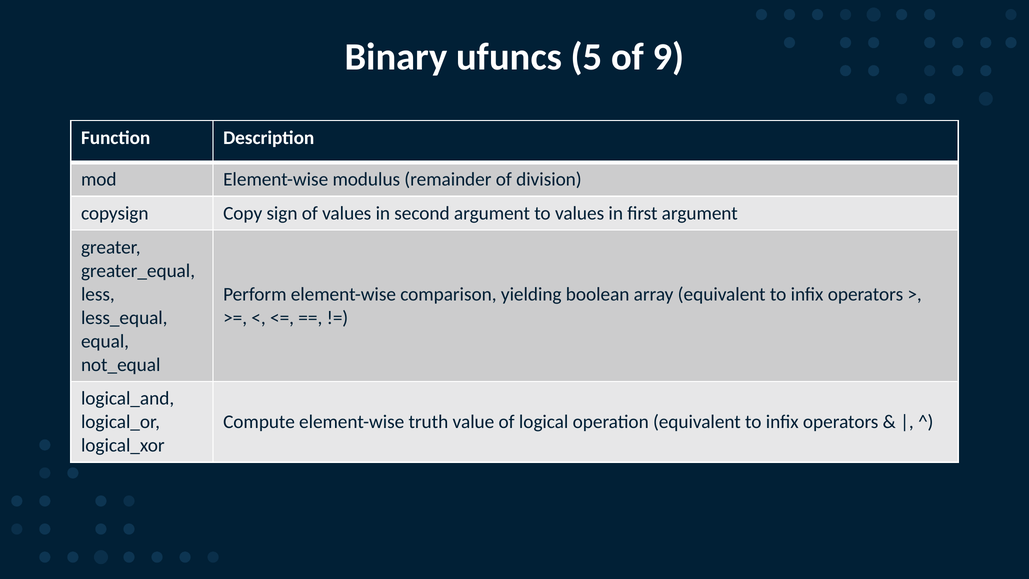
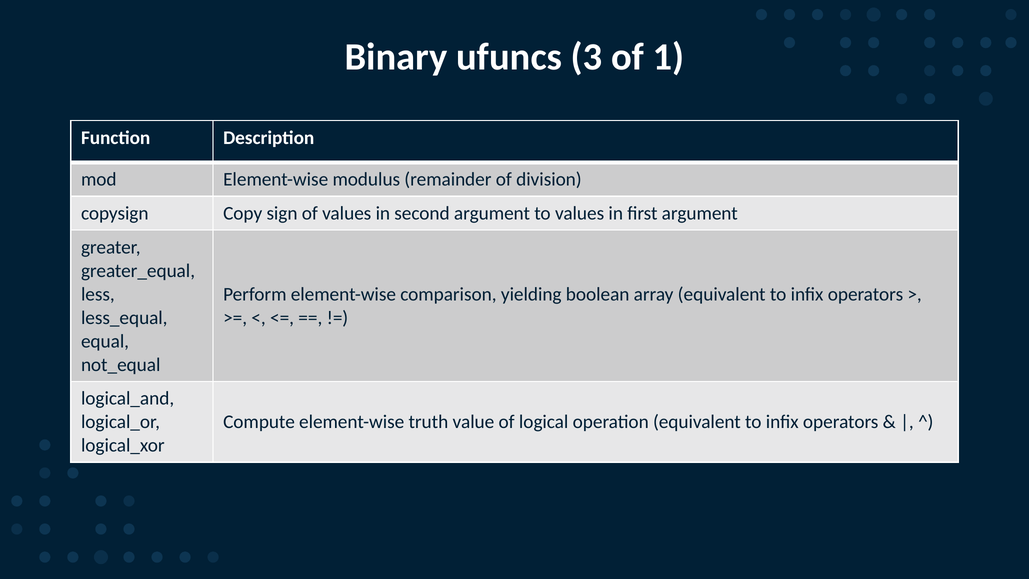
5: 5 -> 3 (587, 57)
9: 9 -> 1 (668, 57)
